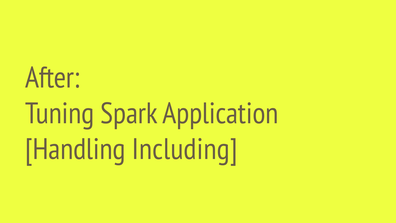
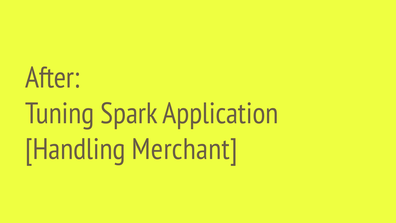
Including: Including -> Merchant (185, 149)
